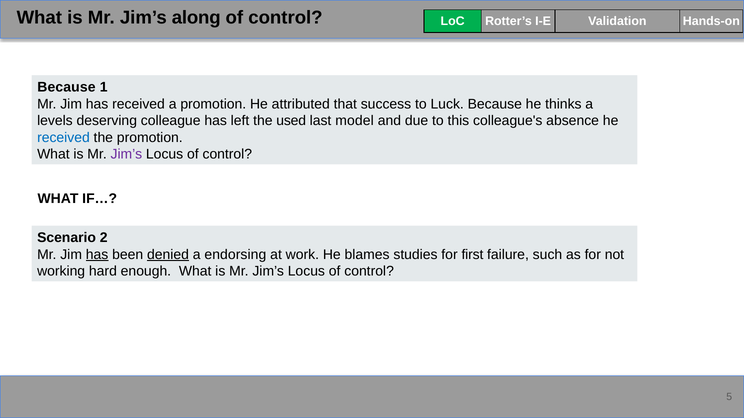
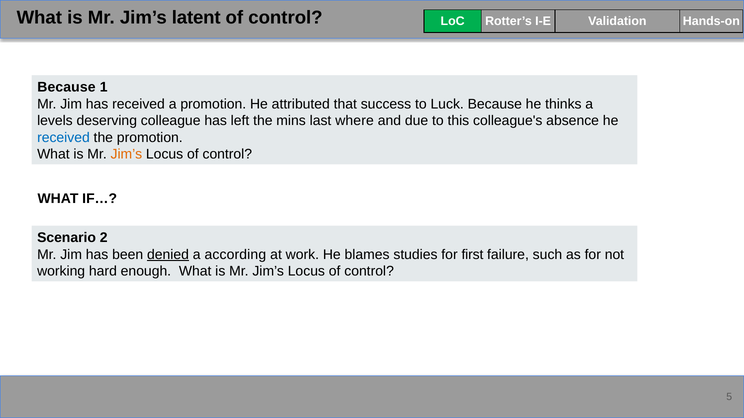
along: along -> latent (196, 18)
used: used -> mins (291, 121)
model: model -> where (355, 121)
Jim’s colour: purple -> orange (126, 154)
has underline: present -> none (97, 255)
endorsing: endorsing -> according (235, 255)
